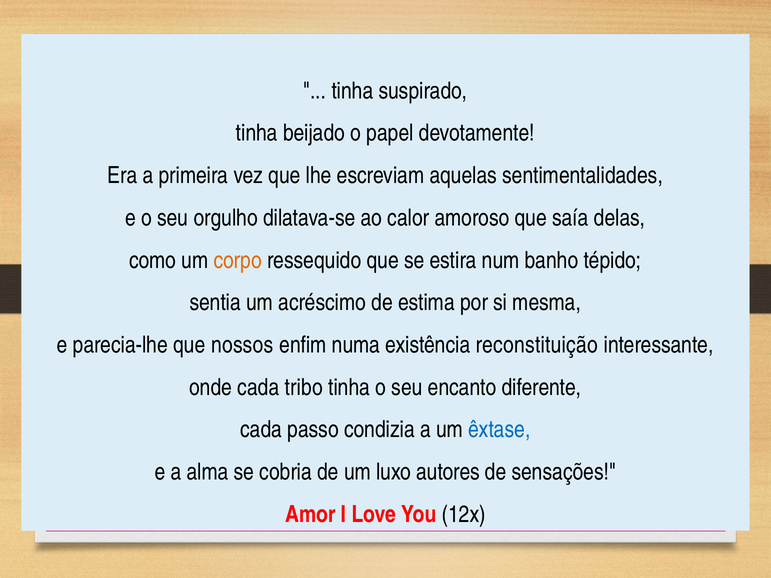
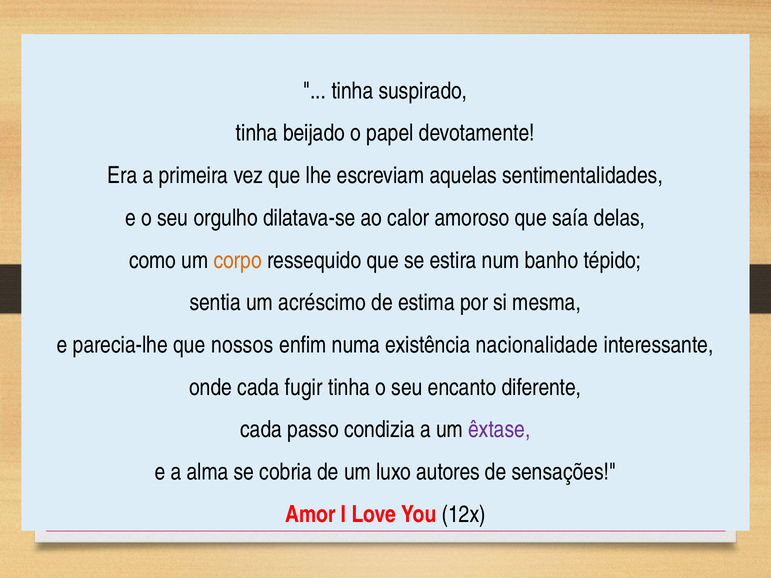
reconstituição: reconstituição -> nacionalidade (537, 345)
tribo: tribo -> fugir (304, 388)
êxtase colour: blue -> purple (499, 430)
